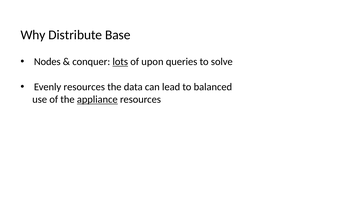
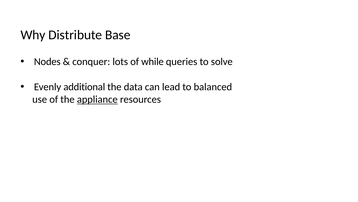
lots underline: present -> none (120, 62)
upon: upon -> while (152, 62)
Evenly resources: resources -> additional (84, 87)
